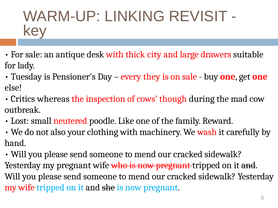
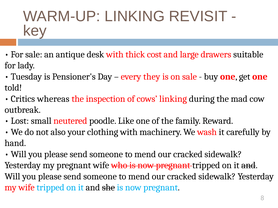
city: city -> cost (154, 55)
else: else -> told (13, 88)
cows though: though -> linking (173, 99)
